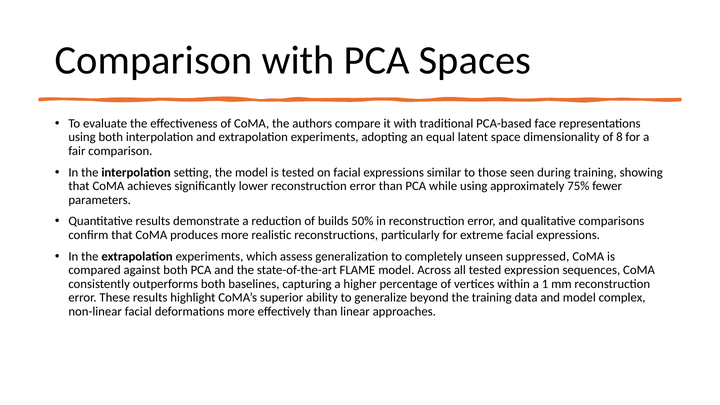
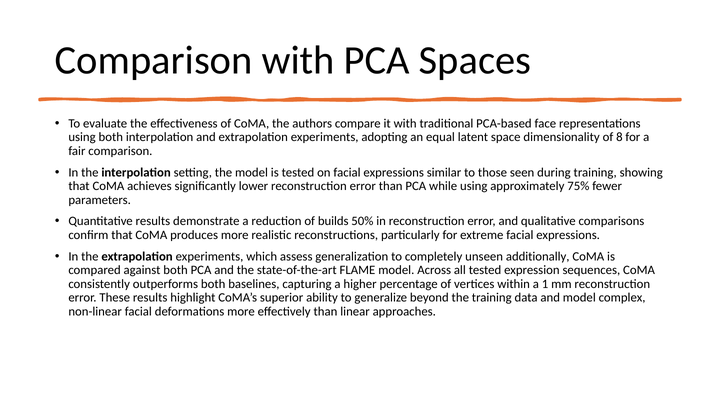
suppressed: suppressed -> additionally (538, 256)
